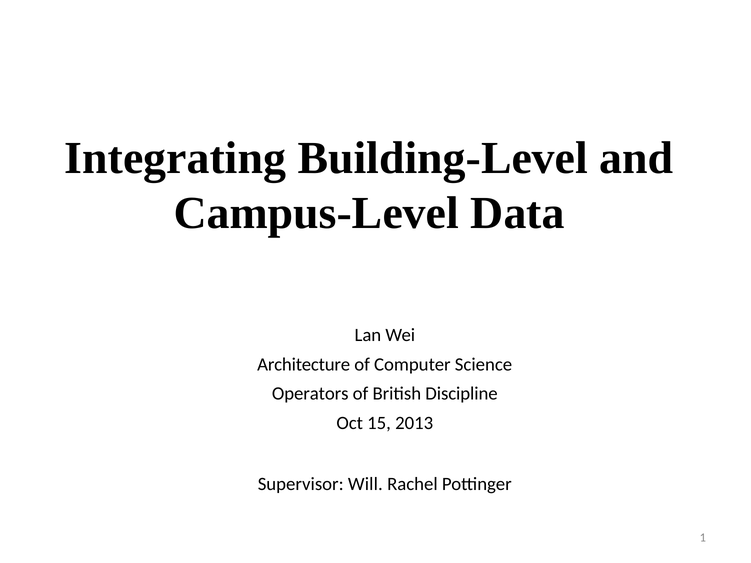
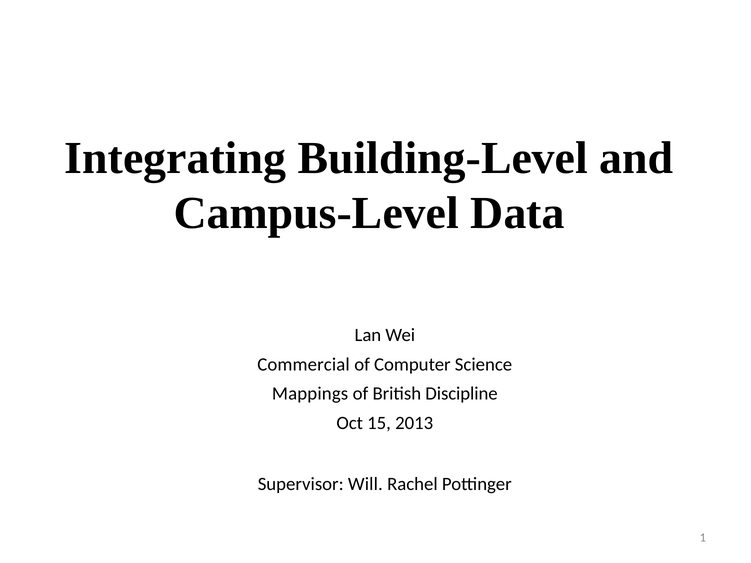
Architecture: Architecture -> Commercial (304, 365)
Operators: Operators -> Mappings (310, 394)
